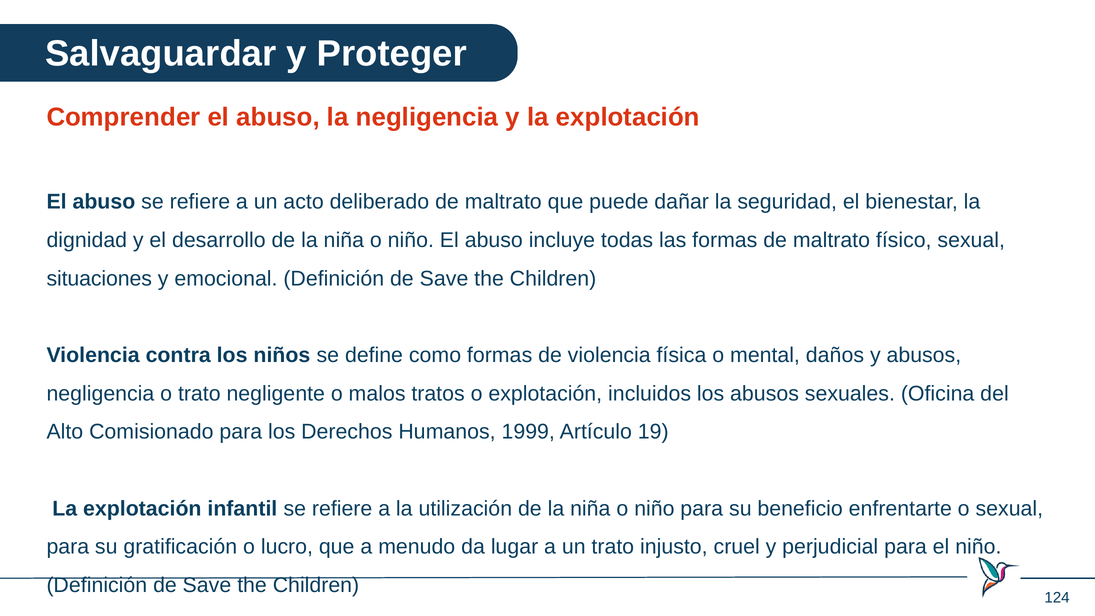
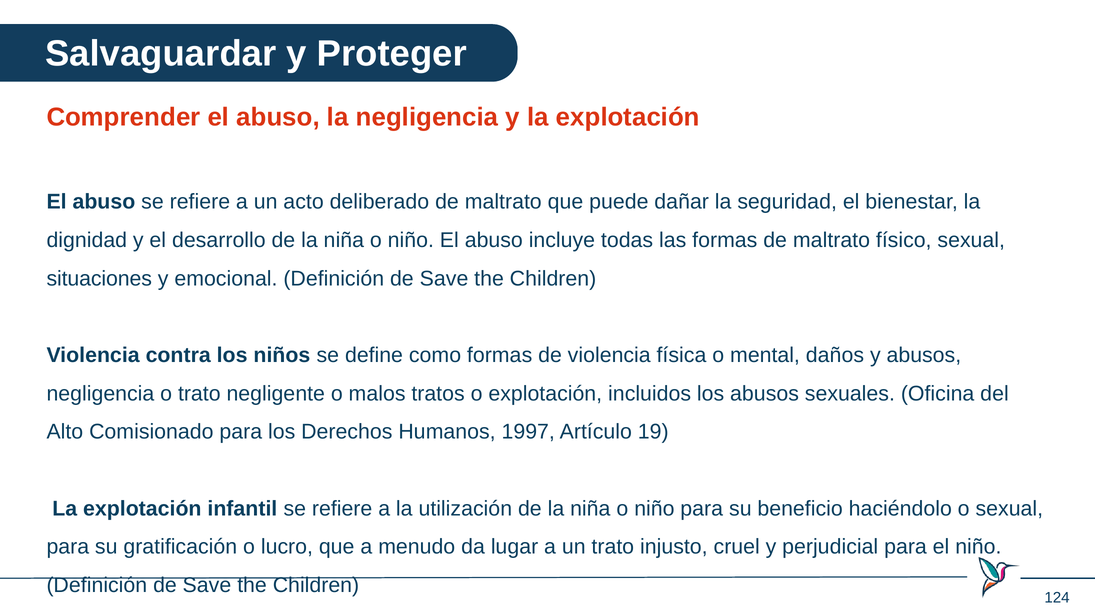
1999: 1999 -> 1997 (528, 432)
enfrentarte: enfrentarte -> haciéndolo (900, 509)
